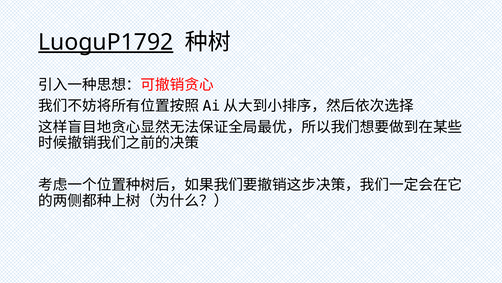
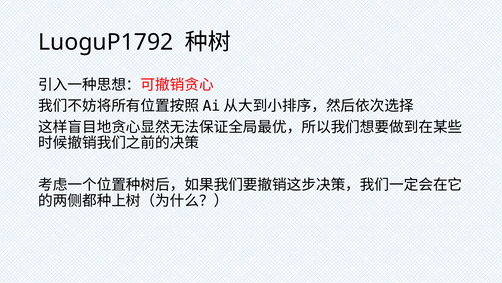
LuoguP1792 underline: present -> none (106, 42)
